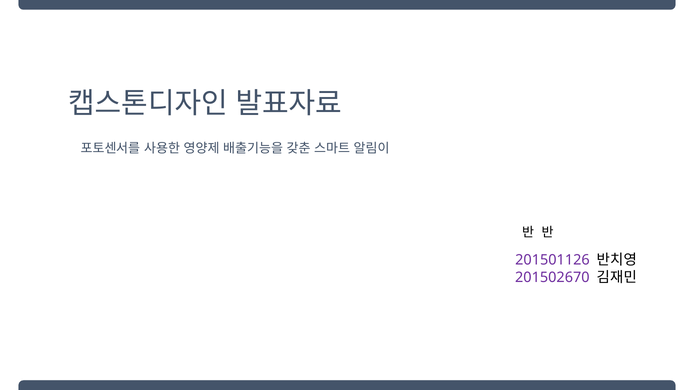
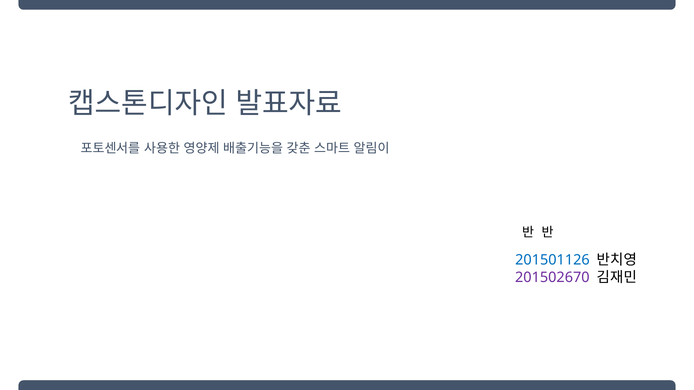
201501126 colour: purple -> blue (552, 260)
